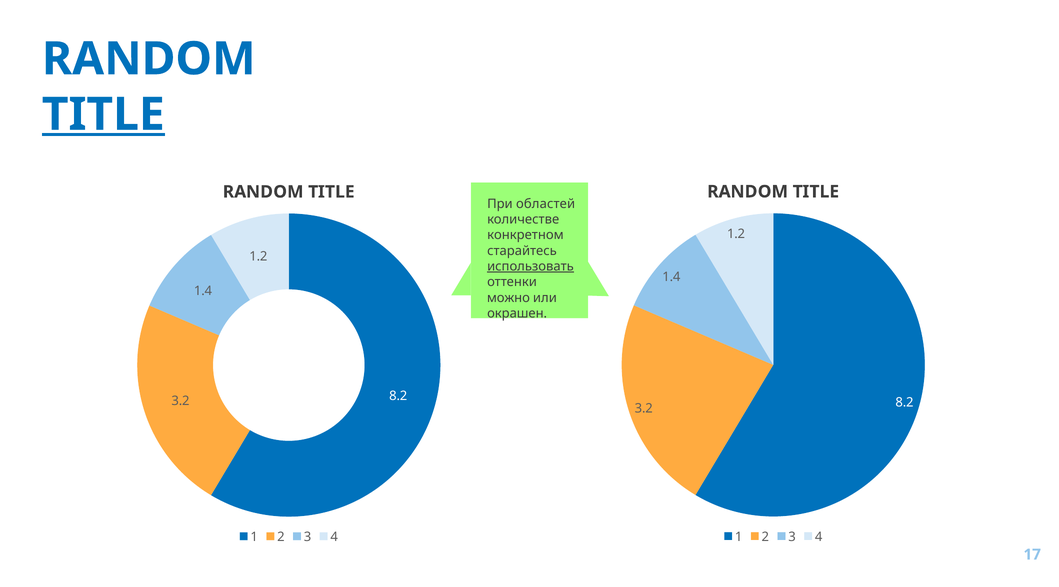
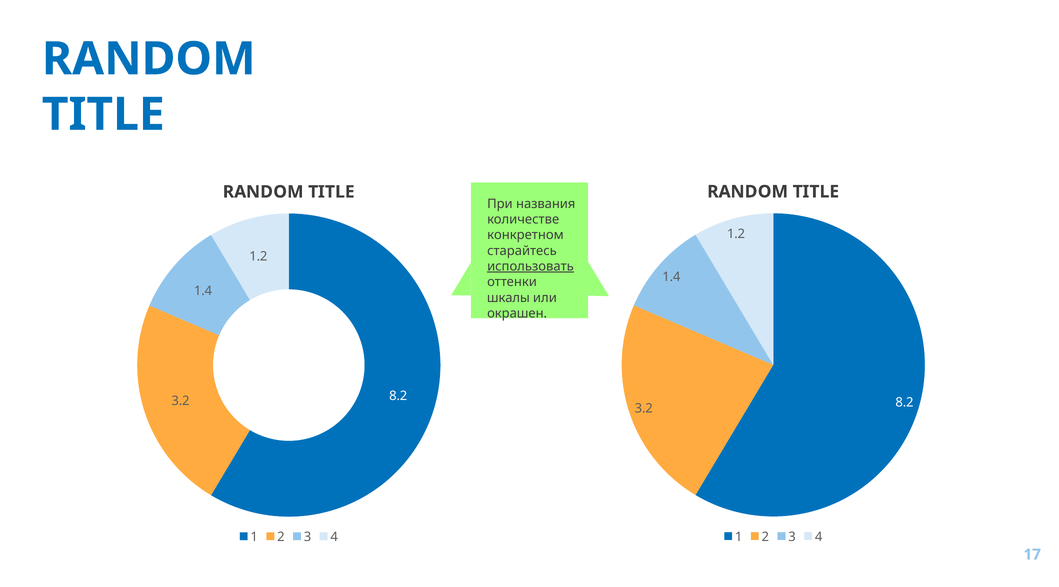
TITLE underline: present -> none (103, 115)
областей: областей -> названия (546, 204)
можно: можно -> шкалы (508, 298)
